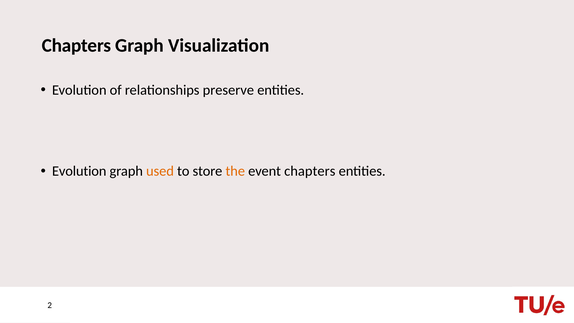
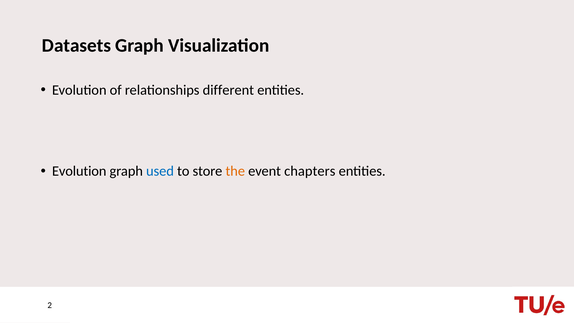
Chapters: Chapters -> Datasets (76, 46)
preserve: preserve -> different (228, 90)
used colour: orange -> blue (160, 171)
